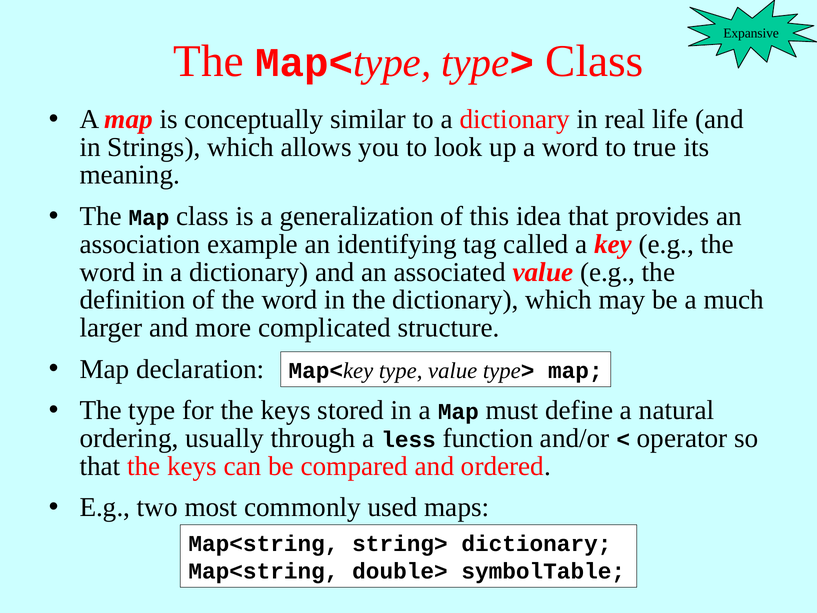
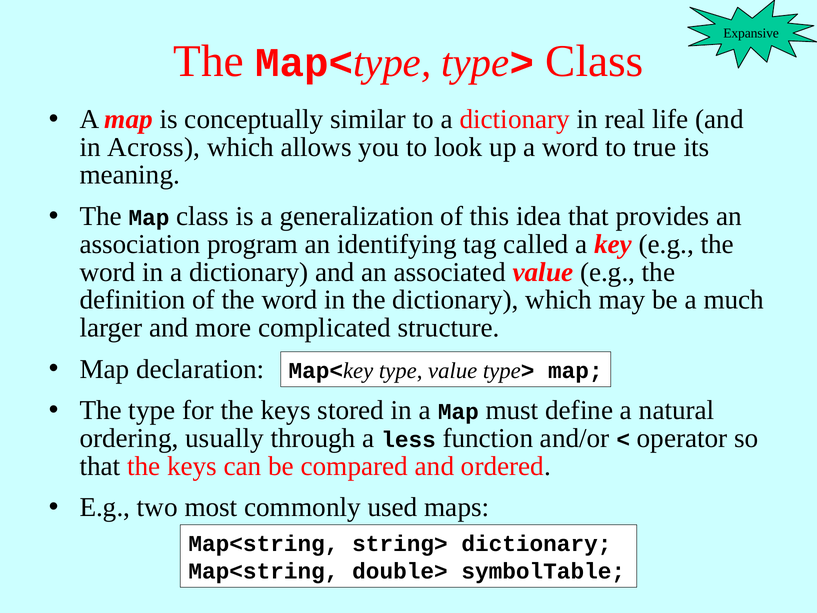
Strings: Strings -> Across (154, 147)
example: example -> program (253, 244)
